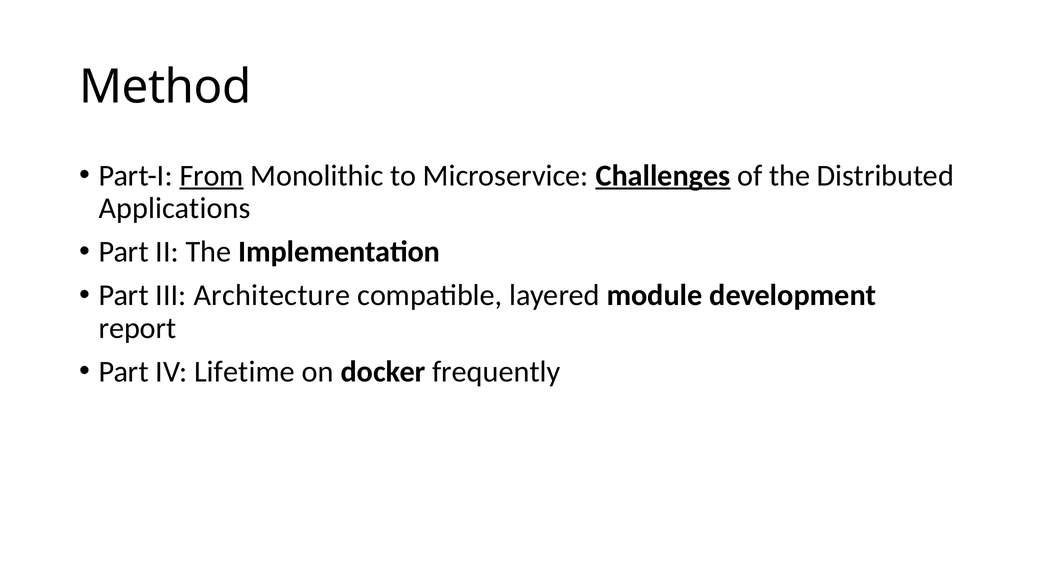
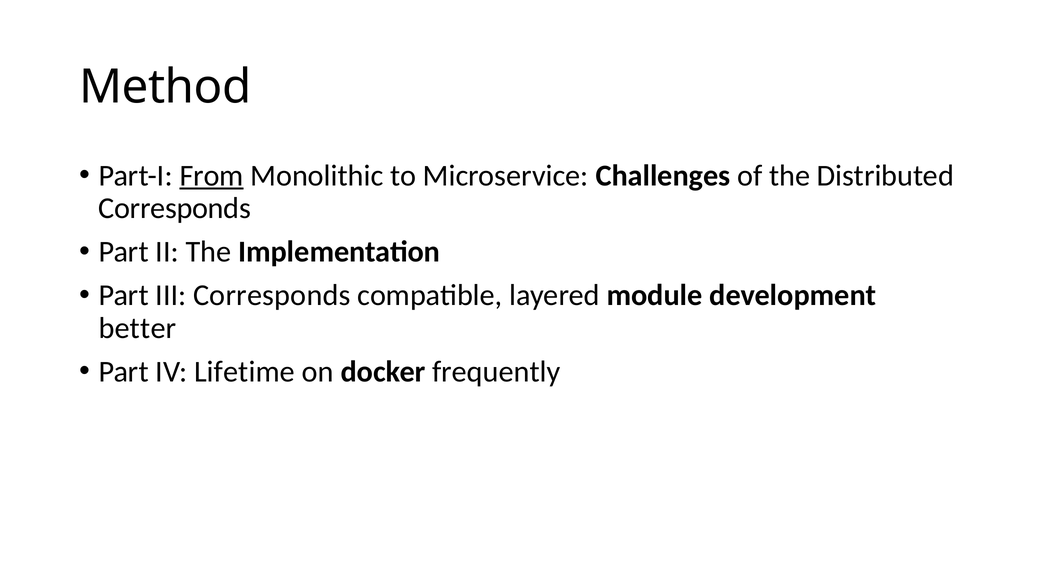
Challenges underline: present -> none (663, 175)
Applications: Applications -> Corresponds (175, 208)
III Architecture: Architecture -> Corresponds (272, 295)
report: report -> better (137, 328)
